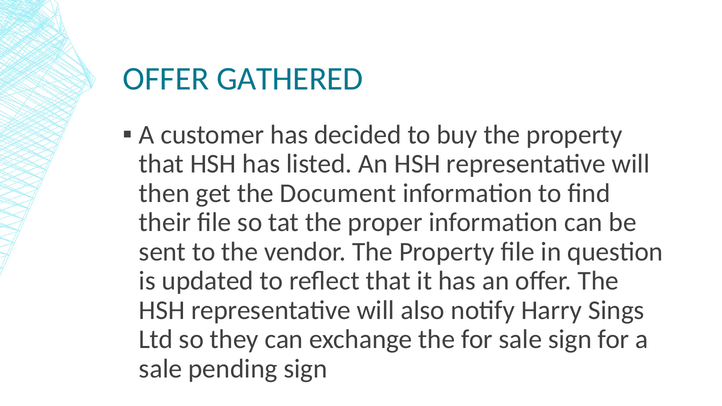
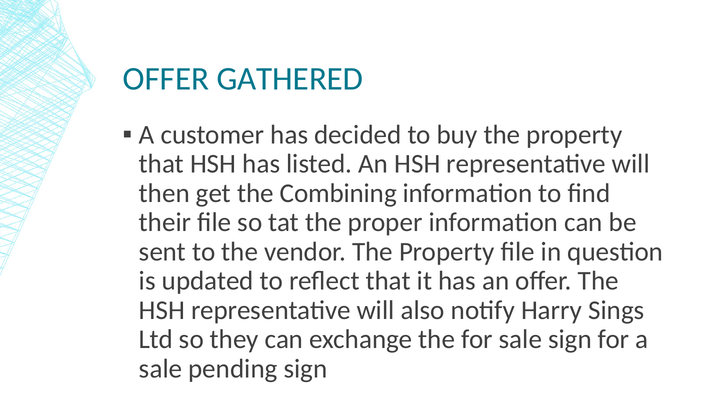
Document: Document -> Combining (338, 193)
